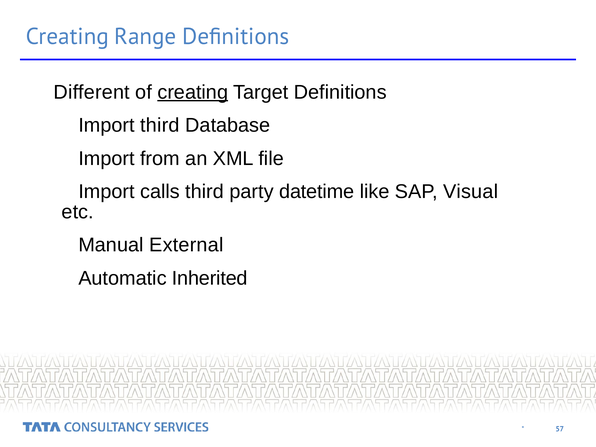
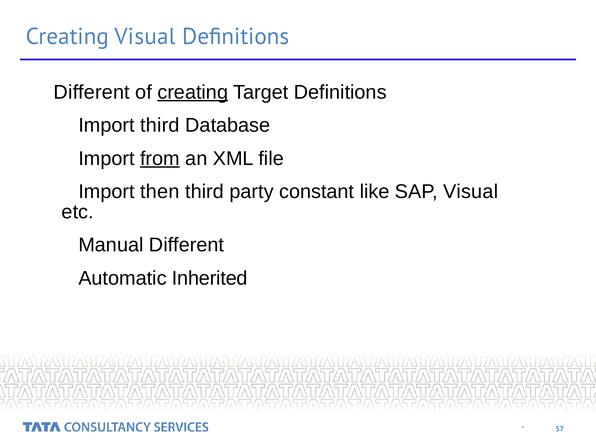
Creating Range: Range -> Visual (145, 36)
from underline: none -> present (160, 158)
calls: calls -> then (160, 192)
datetime: datetime -> constant (317, 192)
External: External -> Different (187, 245)
